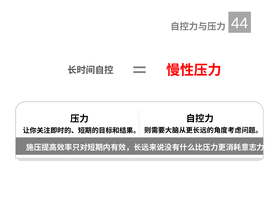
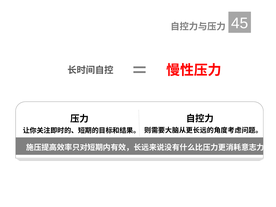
44: 44 -> 45 (240, 23)
